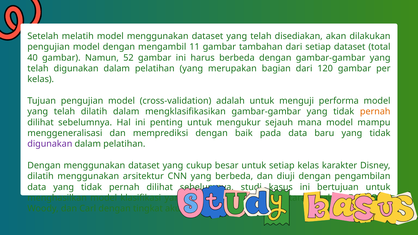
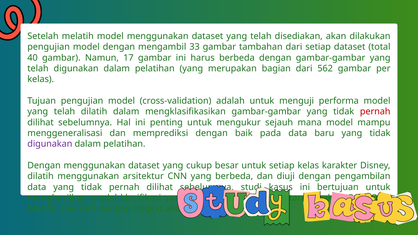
11: 11 -> 33 (195, 47)
52: 52 -> 17 (128, 58)
120: 120 -> 562 (325, 69)
pernah colour: orange -> red (375, 112)
